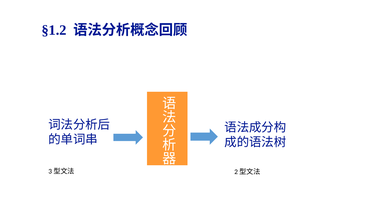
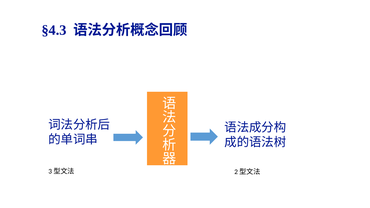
§1.2: §1.2 -> §4.3 (54, 30)
